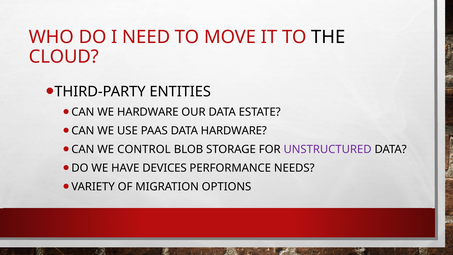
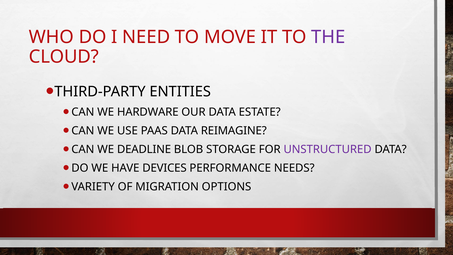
THE colour: black -> purple (328, 37)
DATA HARDWARE: HARDWARE -> REIMAGINE (234, 131)
CONTROL: CONTROL -> DEADLINE (144, 149)
